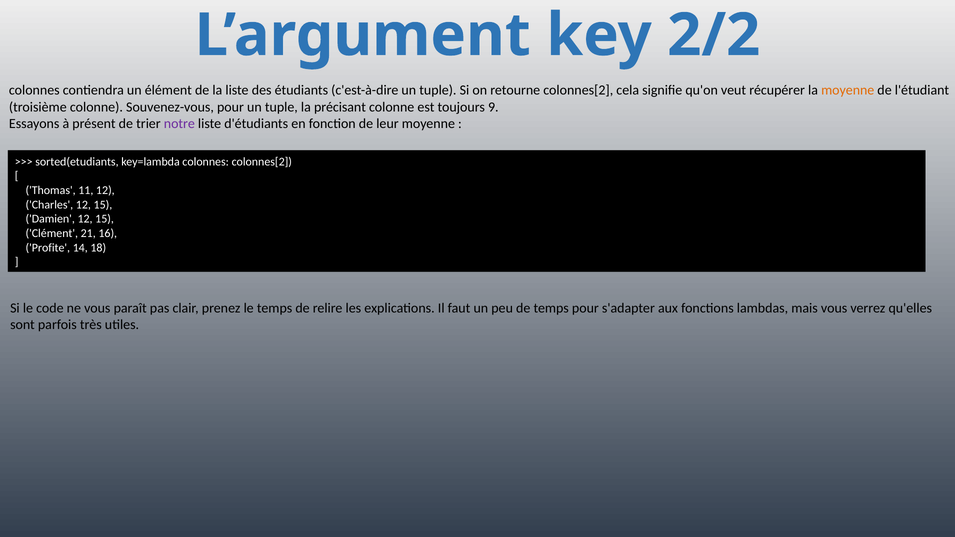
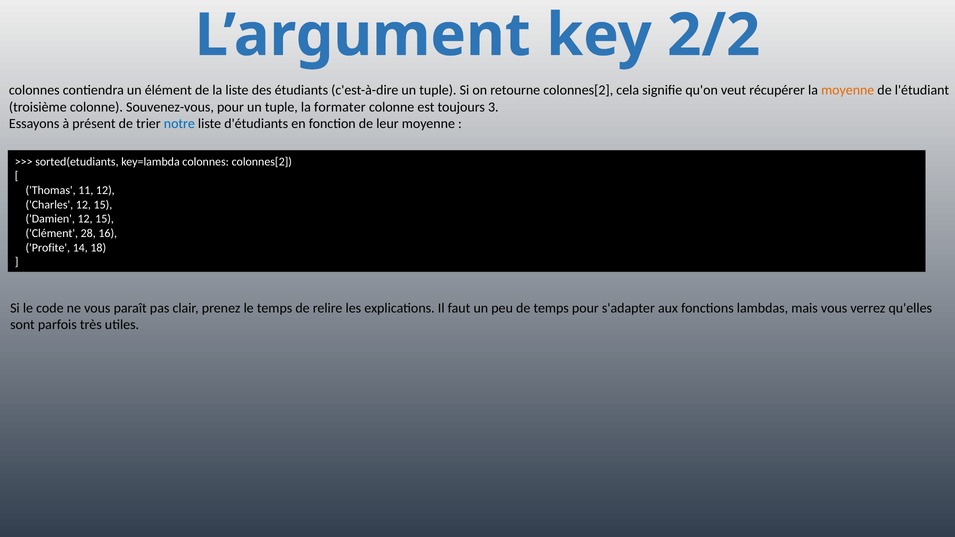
précisant: précisant -> formater (340, 107)
9: 9 -> 3 (493, 107)
notre colour: purple -> blue (179, 124)
21: 21 -> 28 (88, 233)
